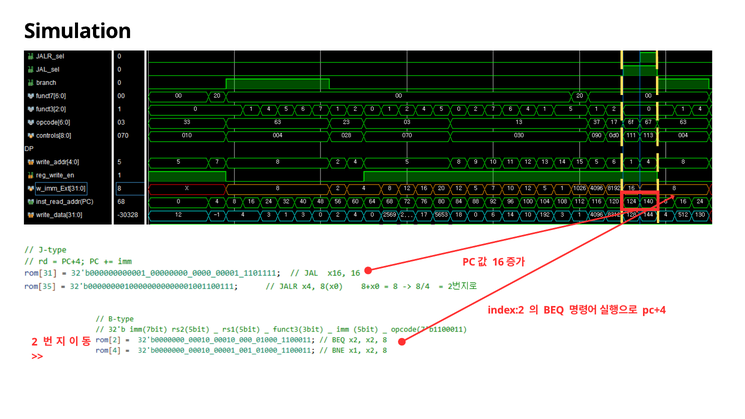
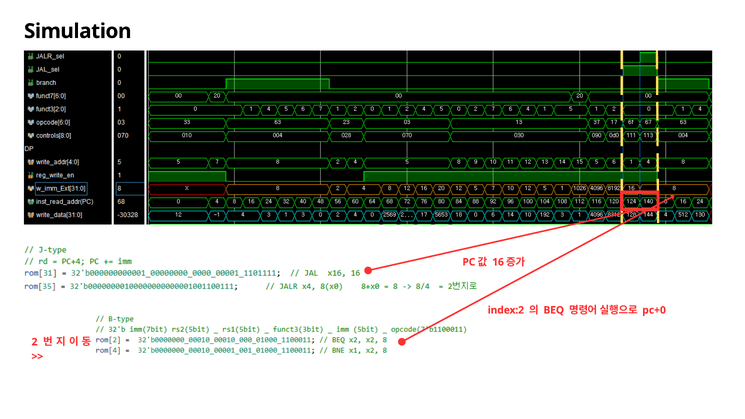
pc+4: pc+4 -> pc+0 (654, 310)
